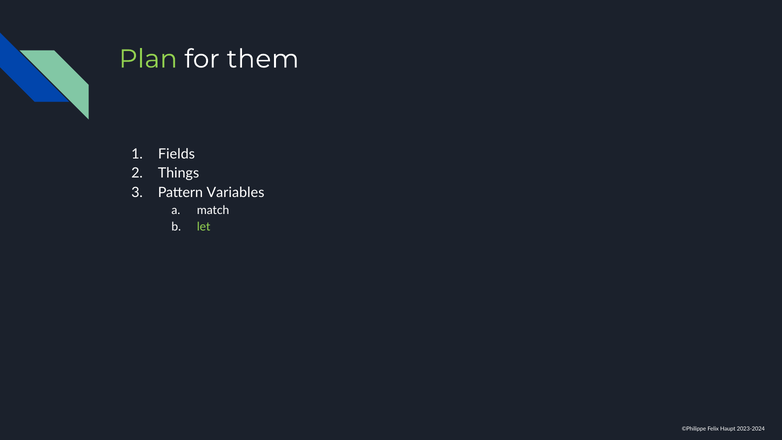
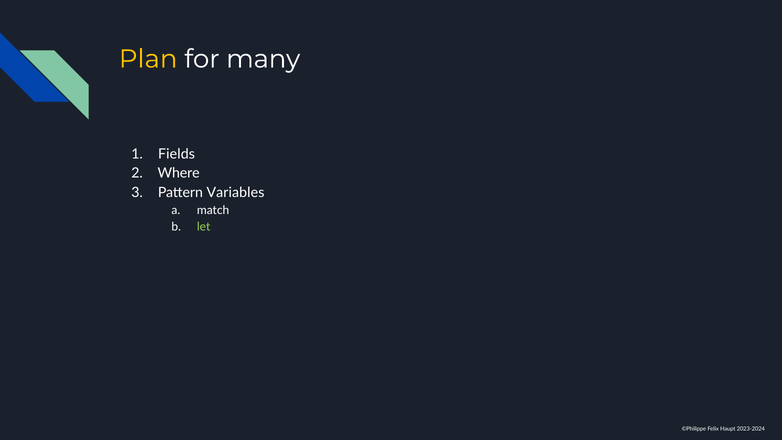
Plan colour: light green -> yellow (148, 59)
them: them -> many (263, 59)
Things: Things -> Where (179, 173)
